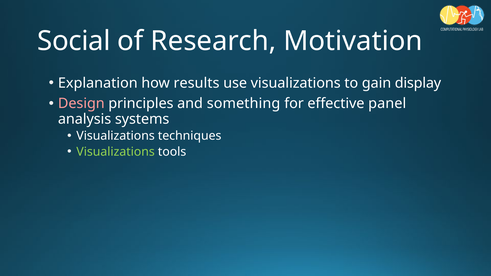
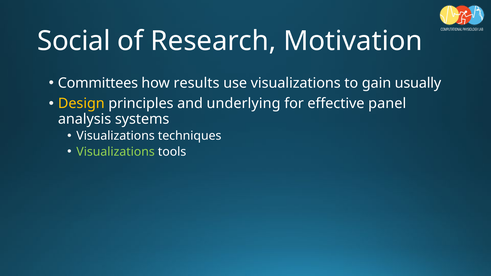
Explanation: Explanation -> Committees (98, 83)
display: display -> usually (418, 83)
Design colour: pink -> yellow (81, 104)
something: something -> underlying (244, 104)
